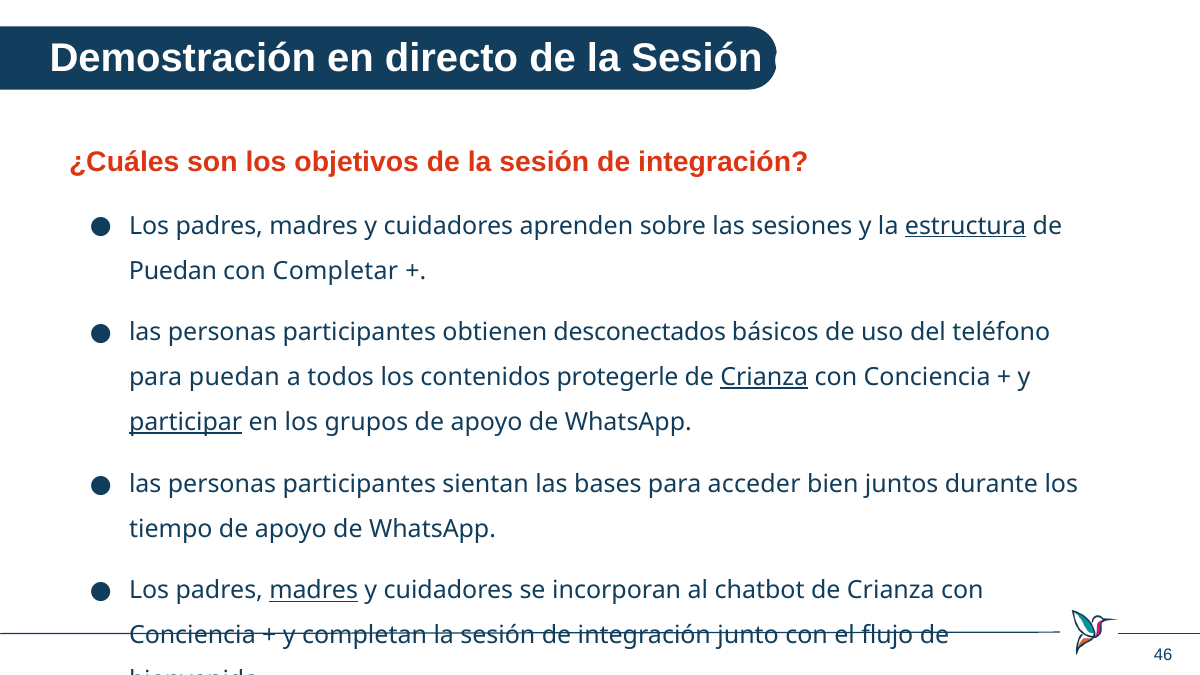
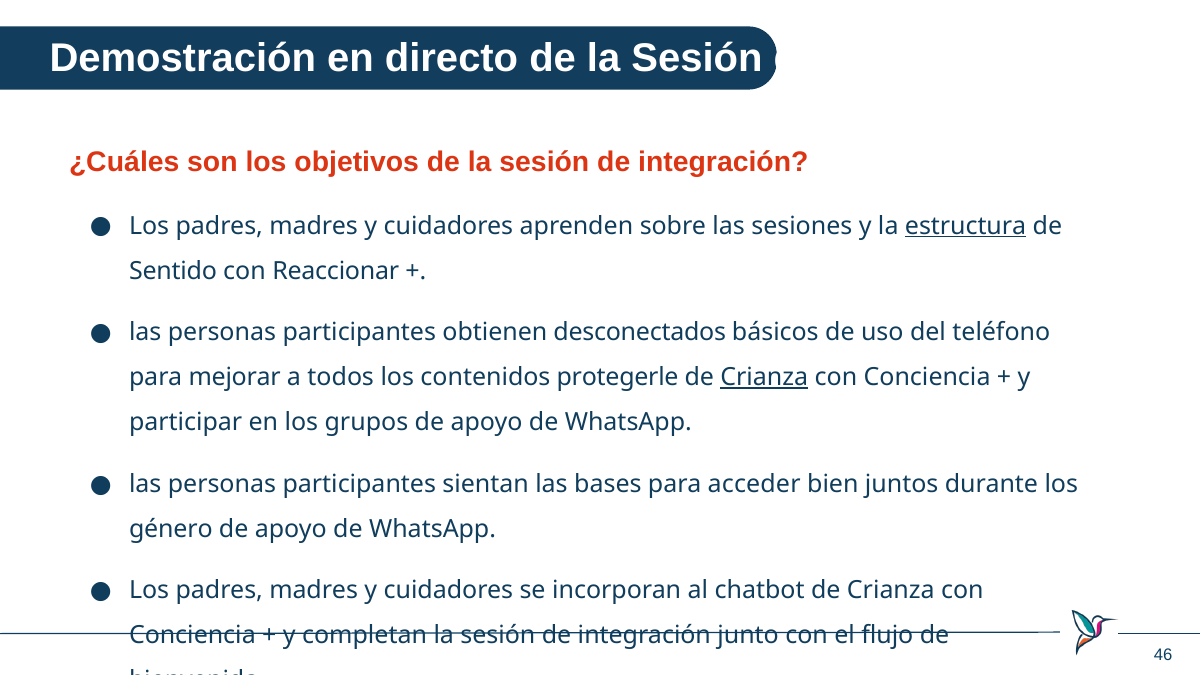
Puedan: Puedan -> Sentido (173, 271)
Completar: Completar -> Reaccionar (336, 271)
para puedan: puedan -> mejorar (235, 378)
participar underline: present -> none (186, 422)
tiempo: tiempo -> género (171, 529)
madres underline: present -> none (314, 591)
